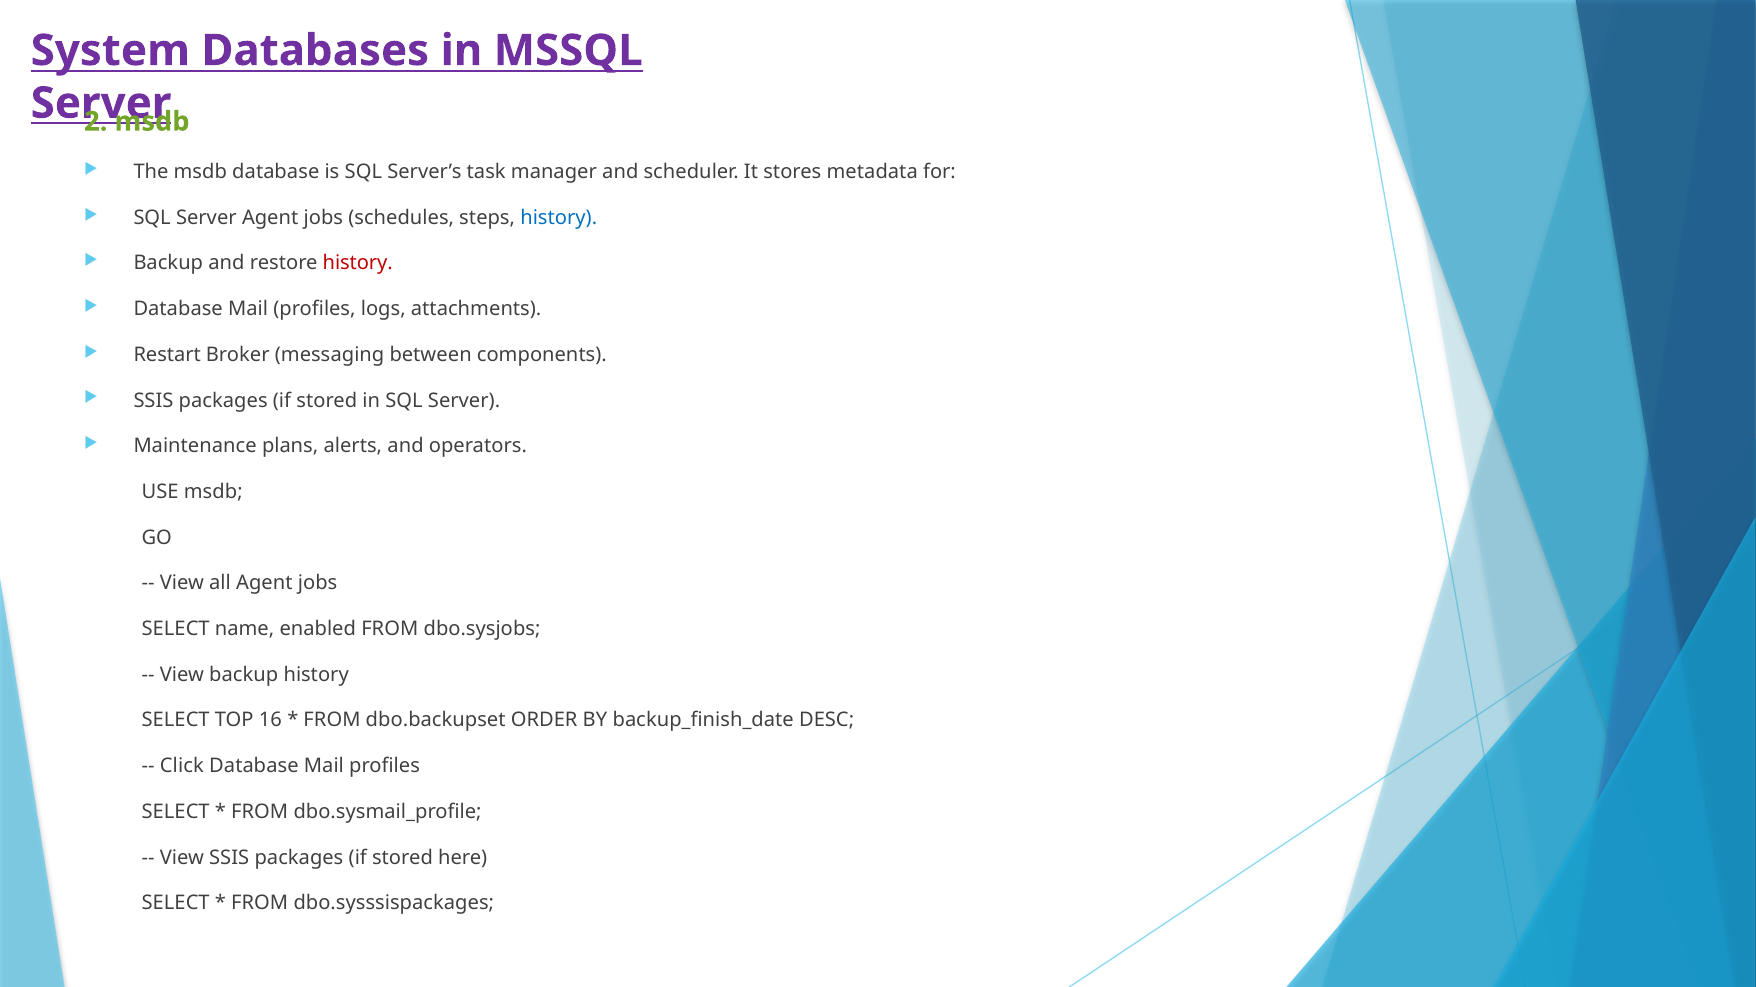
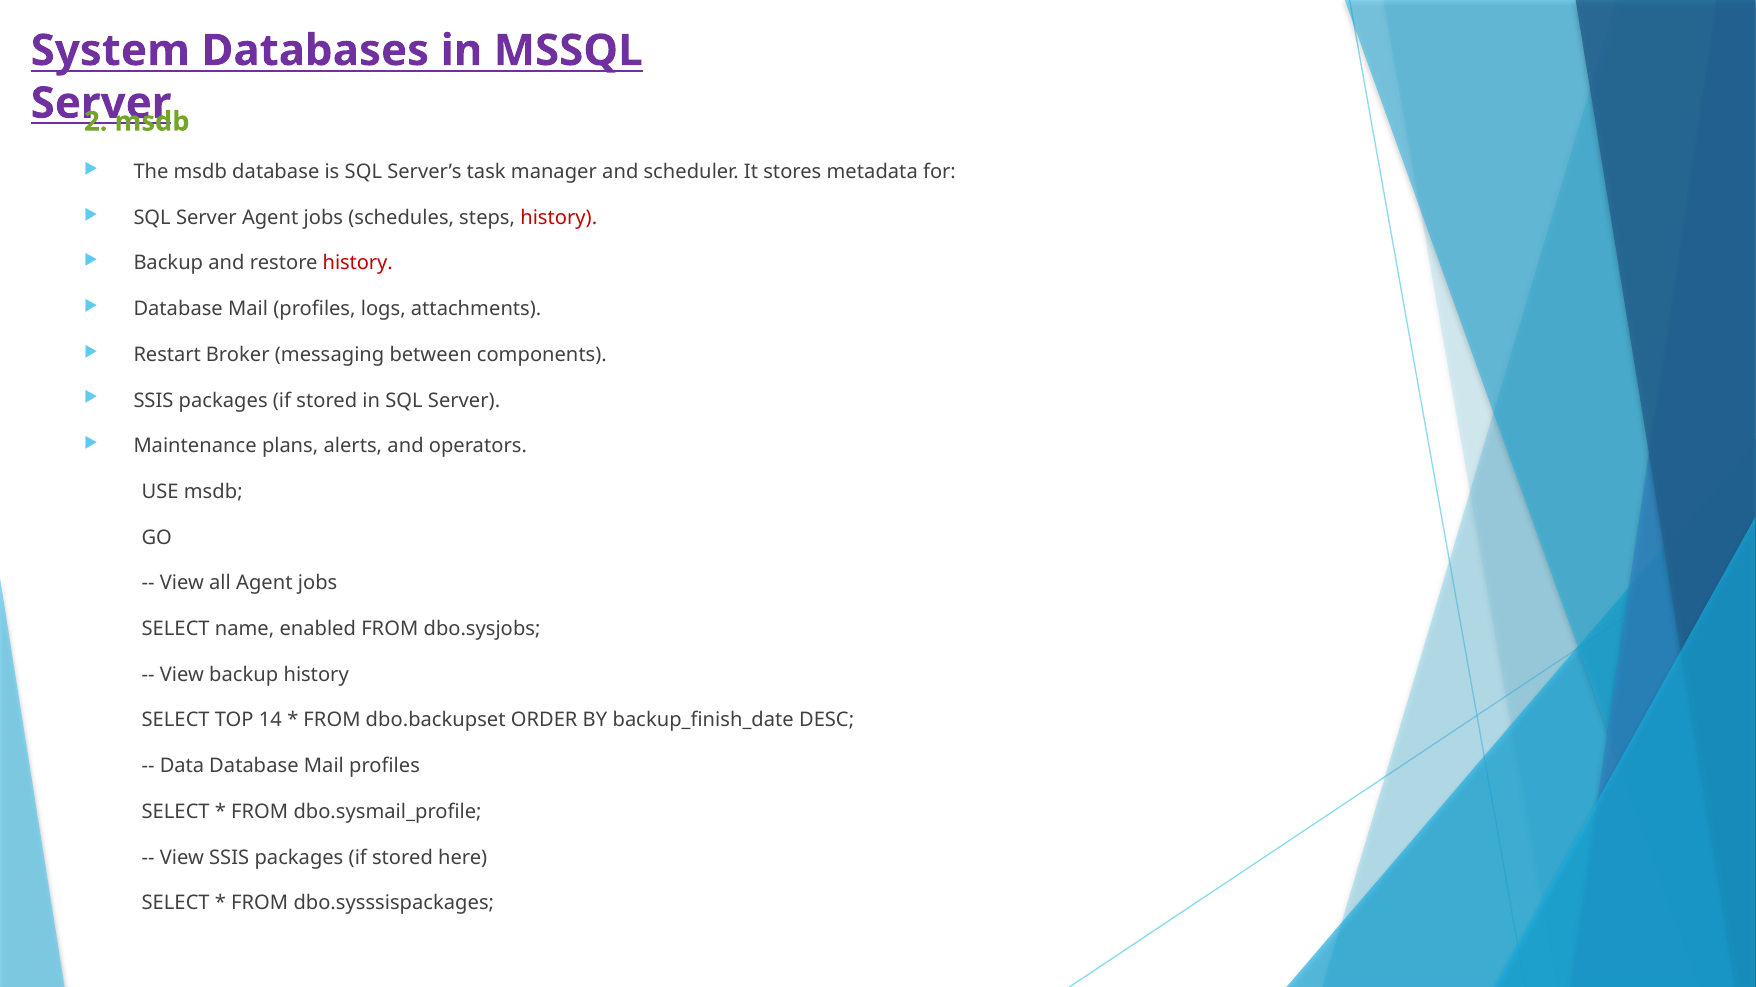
history colour: blue -> red (559, 218)
16: 16 -> 14 (270, 721)
Click: Click -> Data (182, 767)
